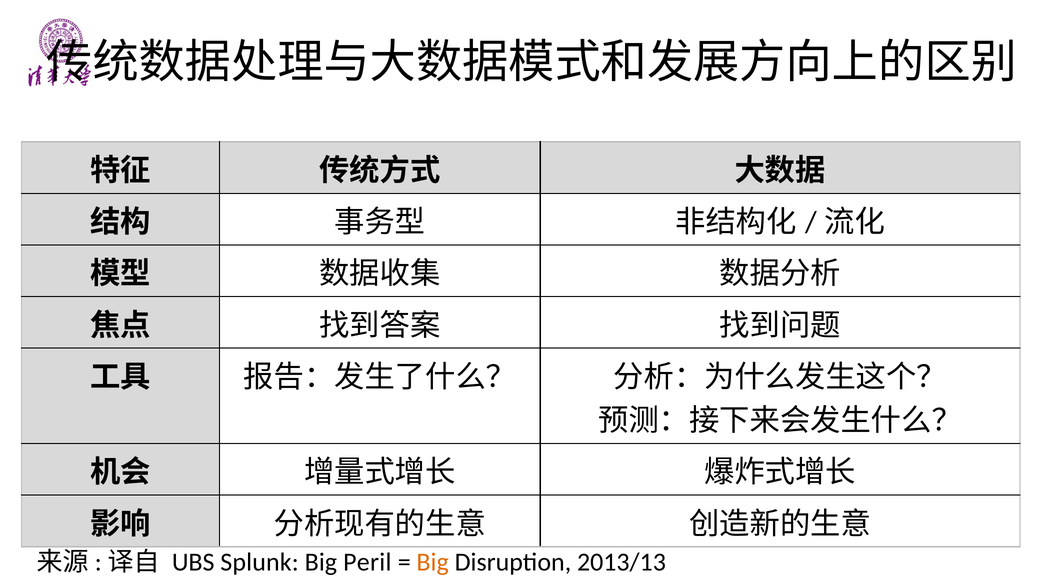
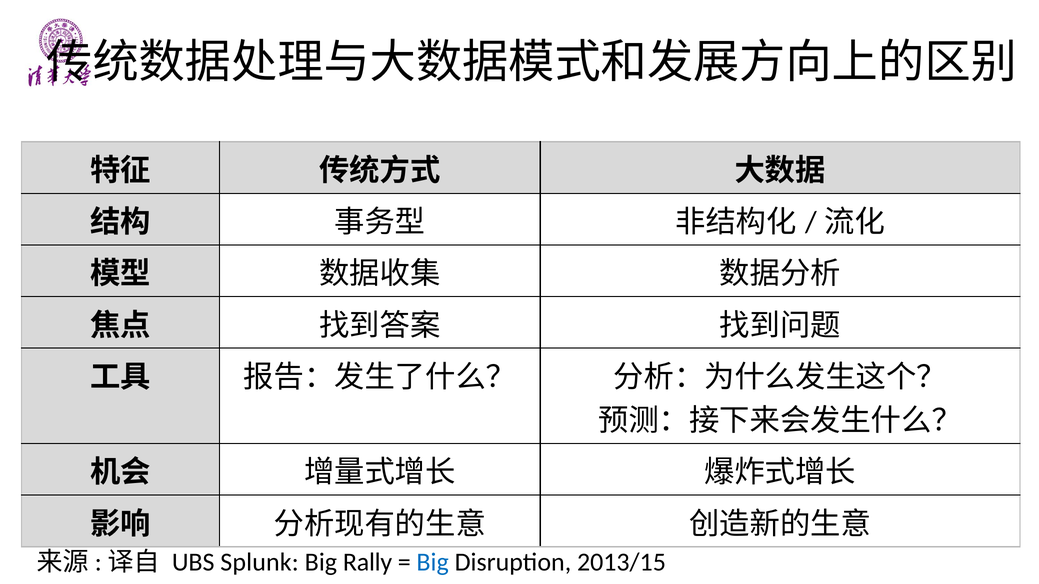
Peril: Peril -> Rally (368, 563)
Big colour: orange -> blue (433, 563)
2013/13: 2013/13 -> 2013/15 (621, 563)
